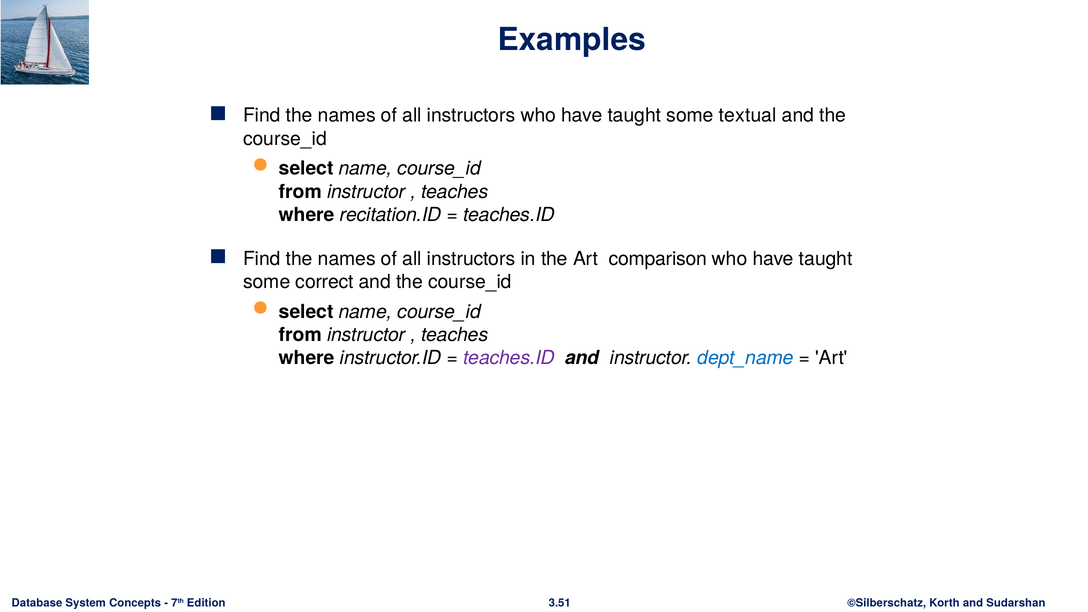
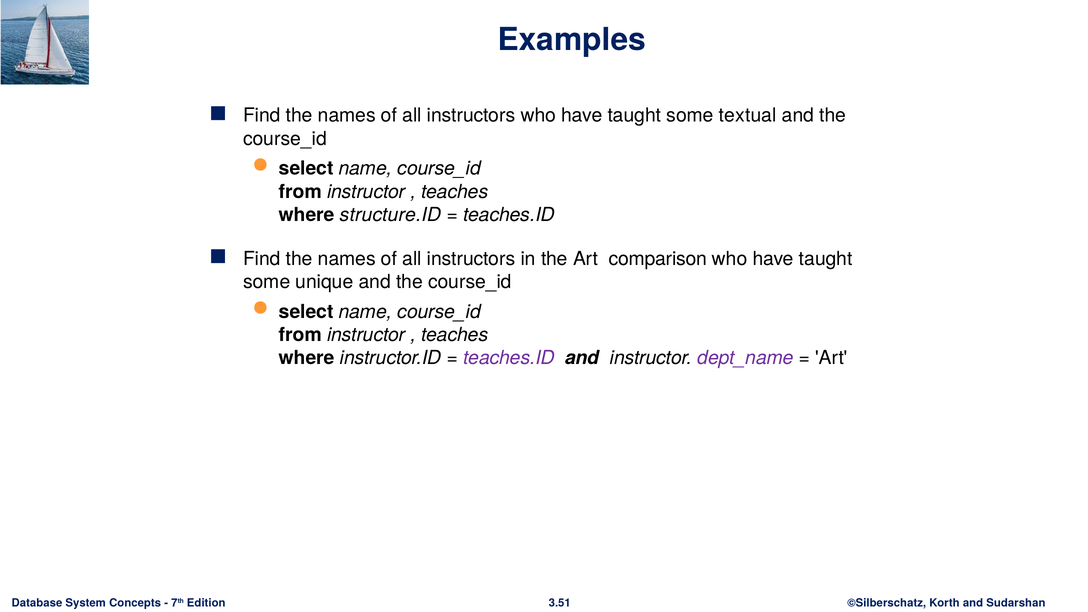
recitation.ID: recitation.ID -> structure.ID (391, 215)
correct: correct -> unique (324, 282)
dept_name colour: blue -> purple (745, 358)
